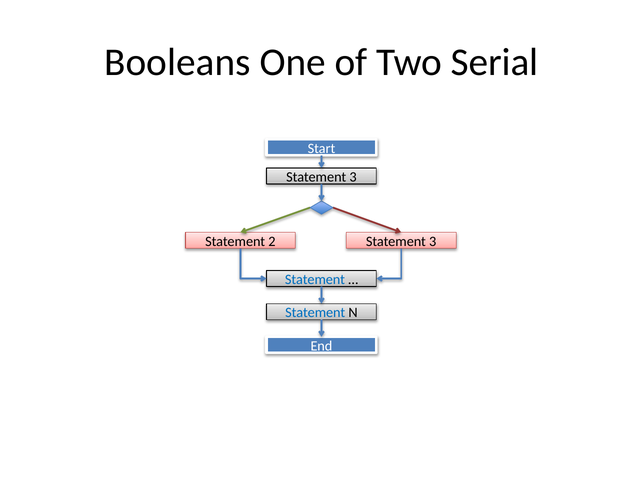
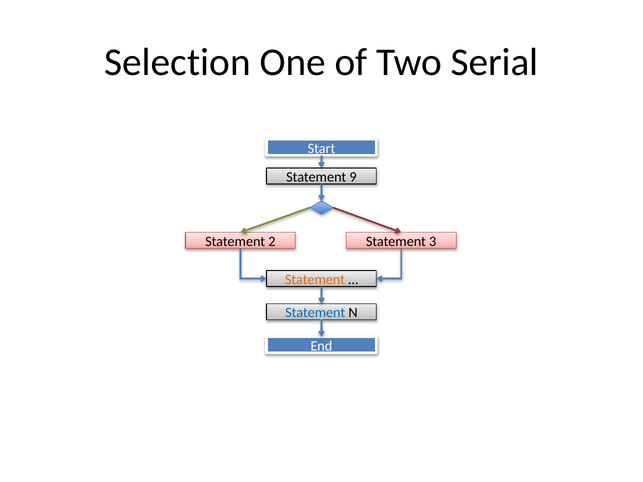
Booleans: Booleans -> Selection (177, 62)
3: 3 -> 9 (353, 177)
Statement colour: blue -> orange (315, 280)
